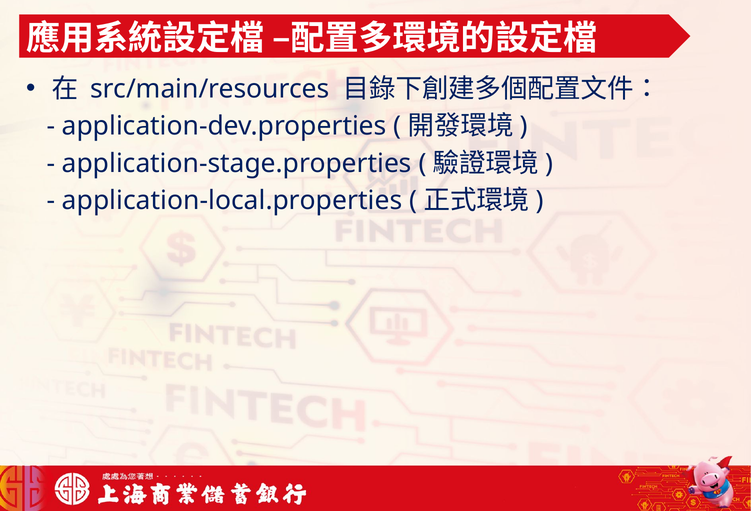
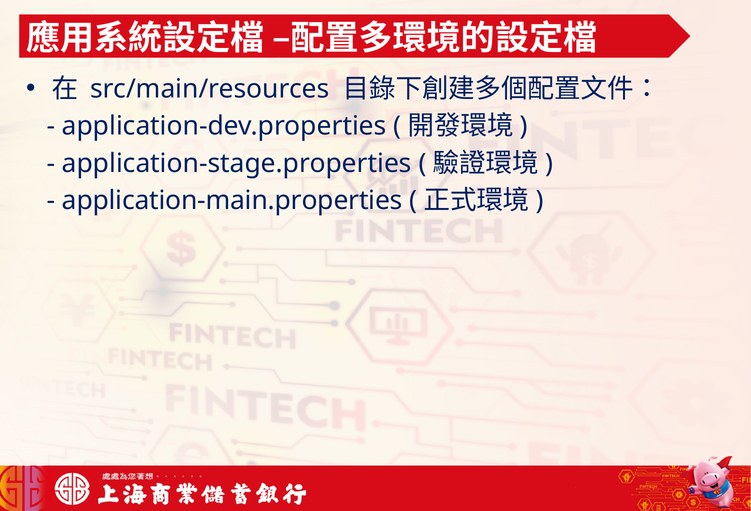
application-local.properties: application-local.properties -> application-main.properties (232, 200)
